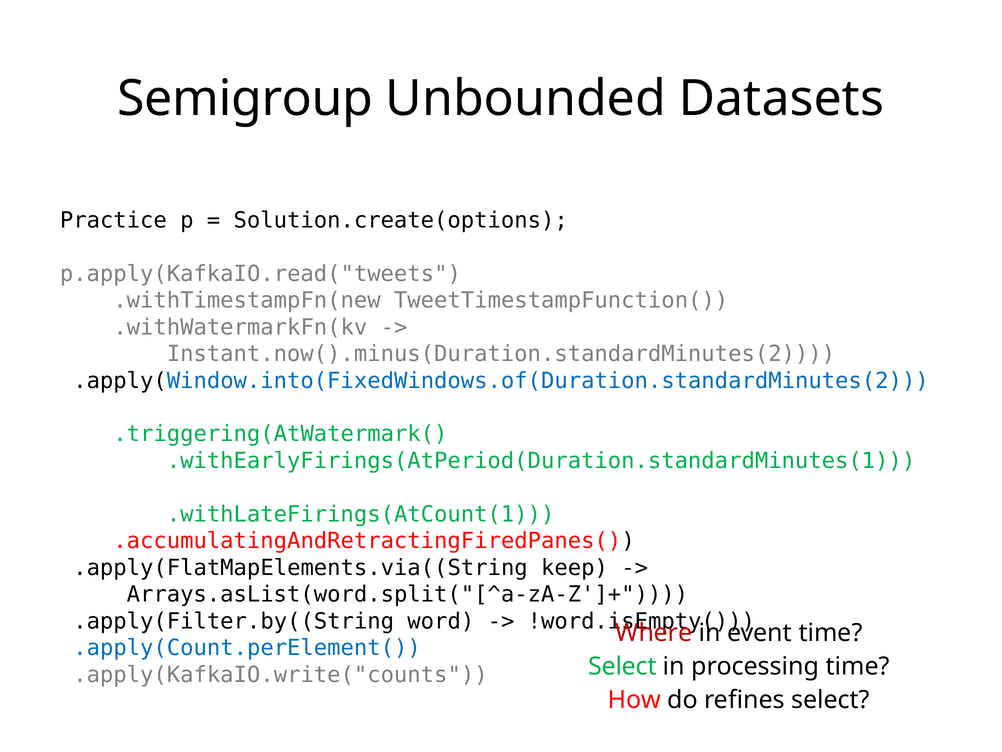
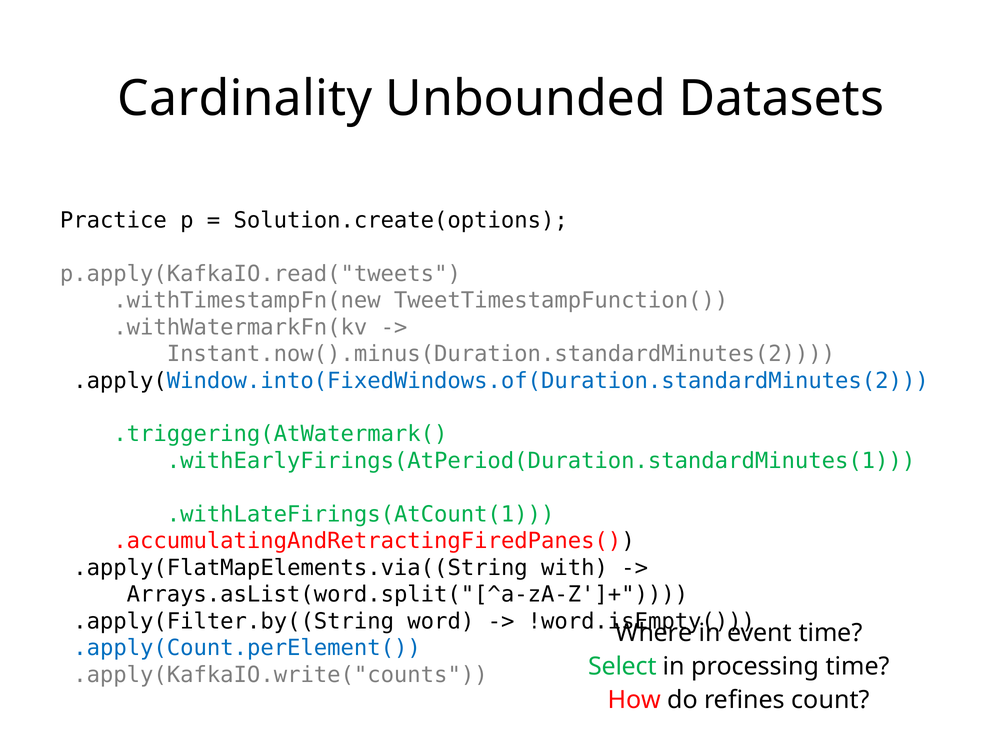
Semigroup: Semigroup -> Cardinality (245, 99)
keep: keep -> with (574, 567)
Where colour: red -> black (654, 632)
refines select: select -> count (830, 699)
